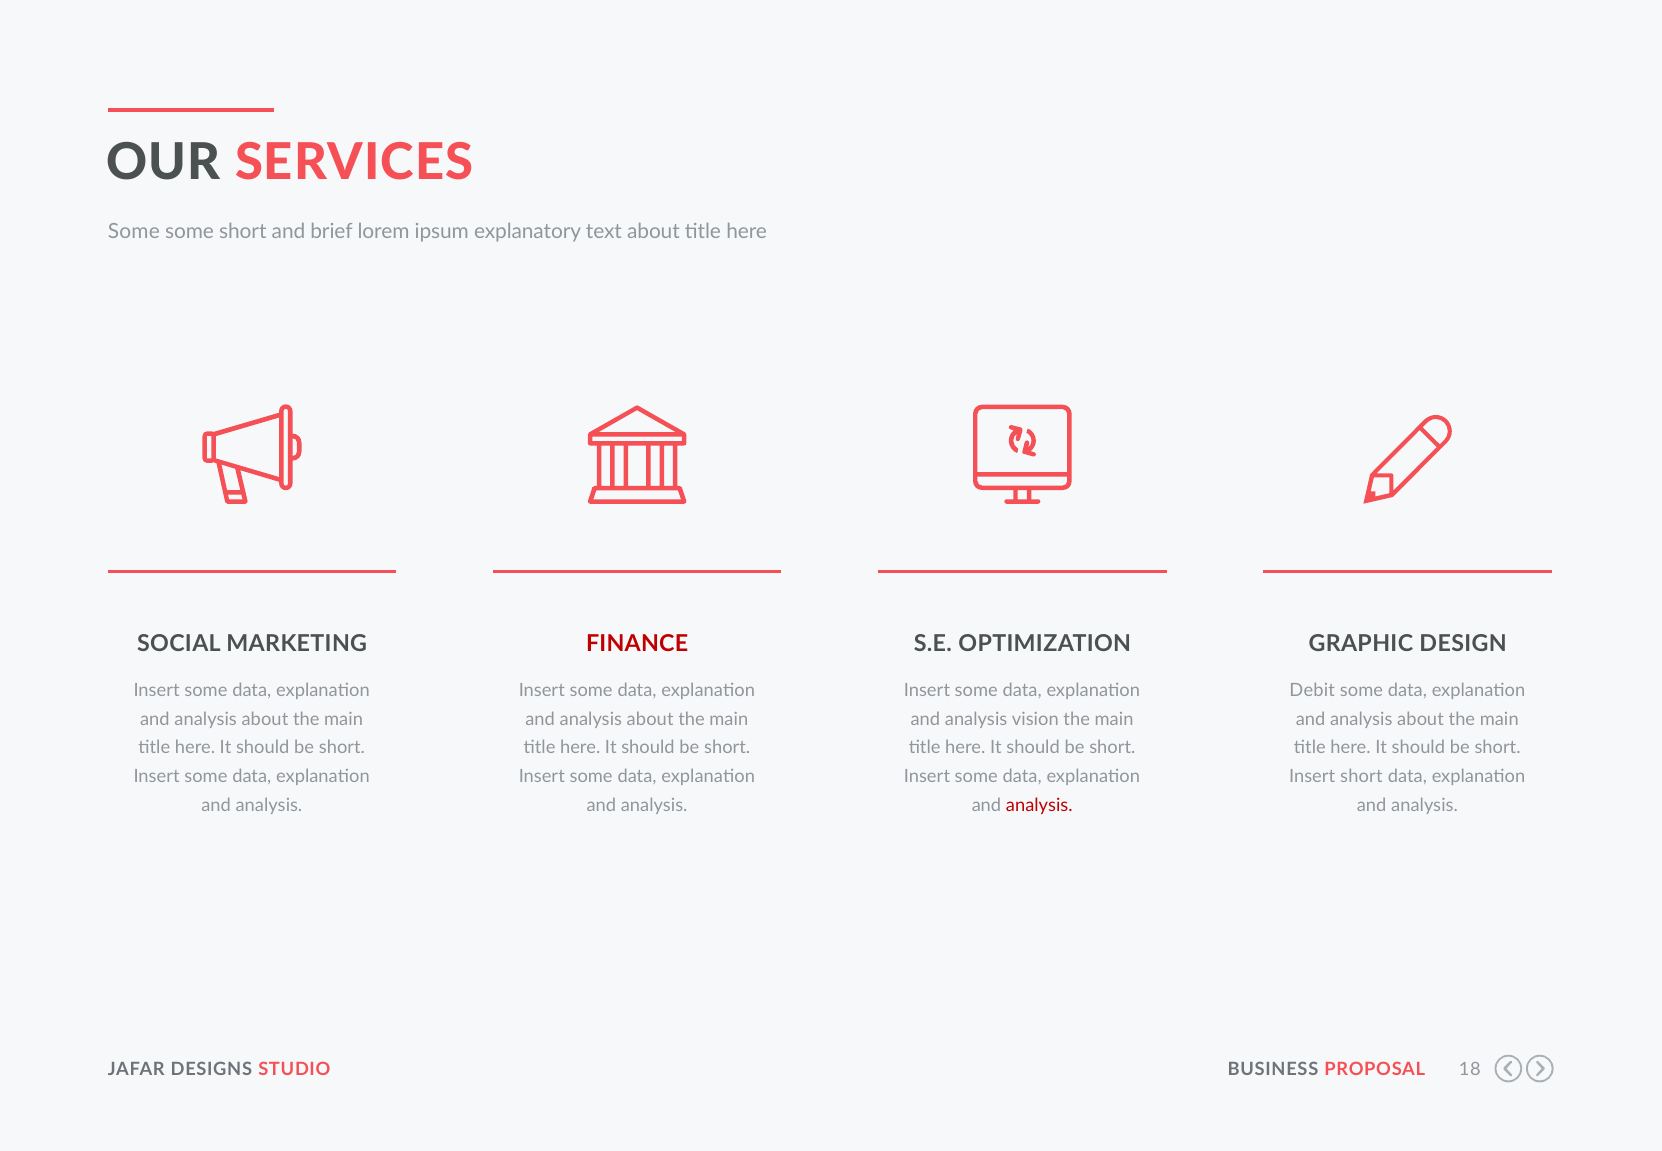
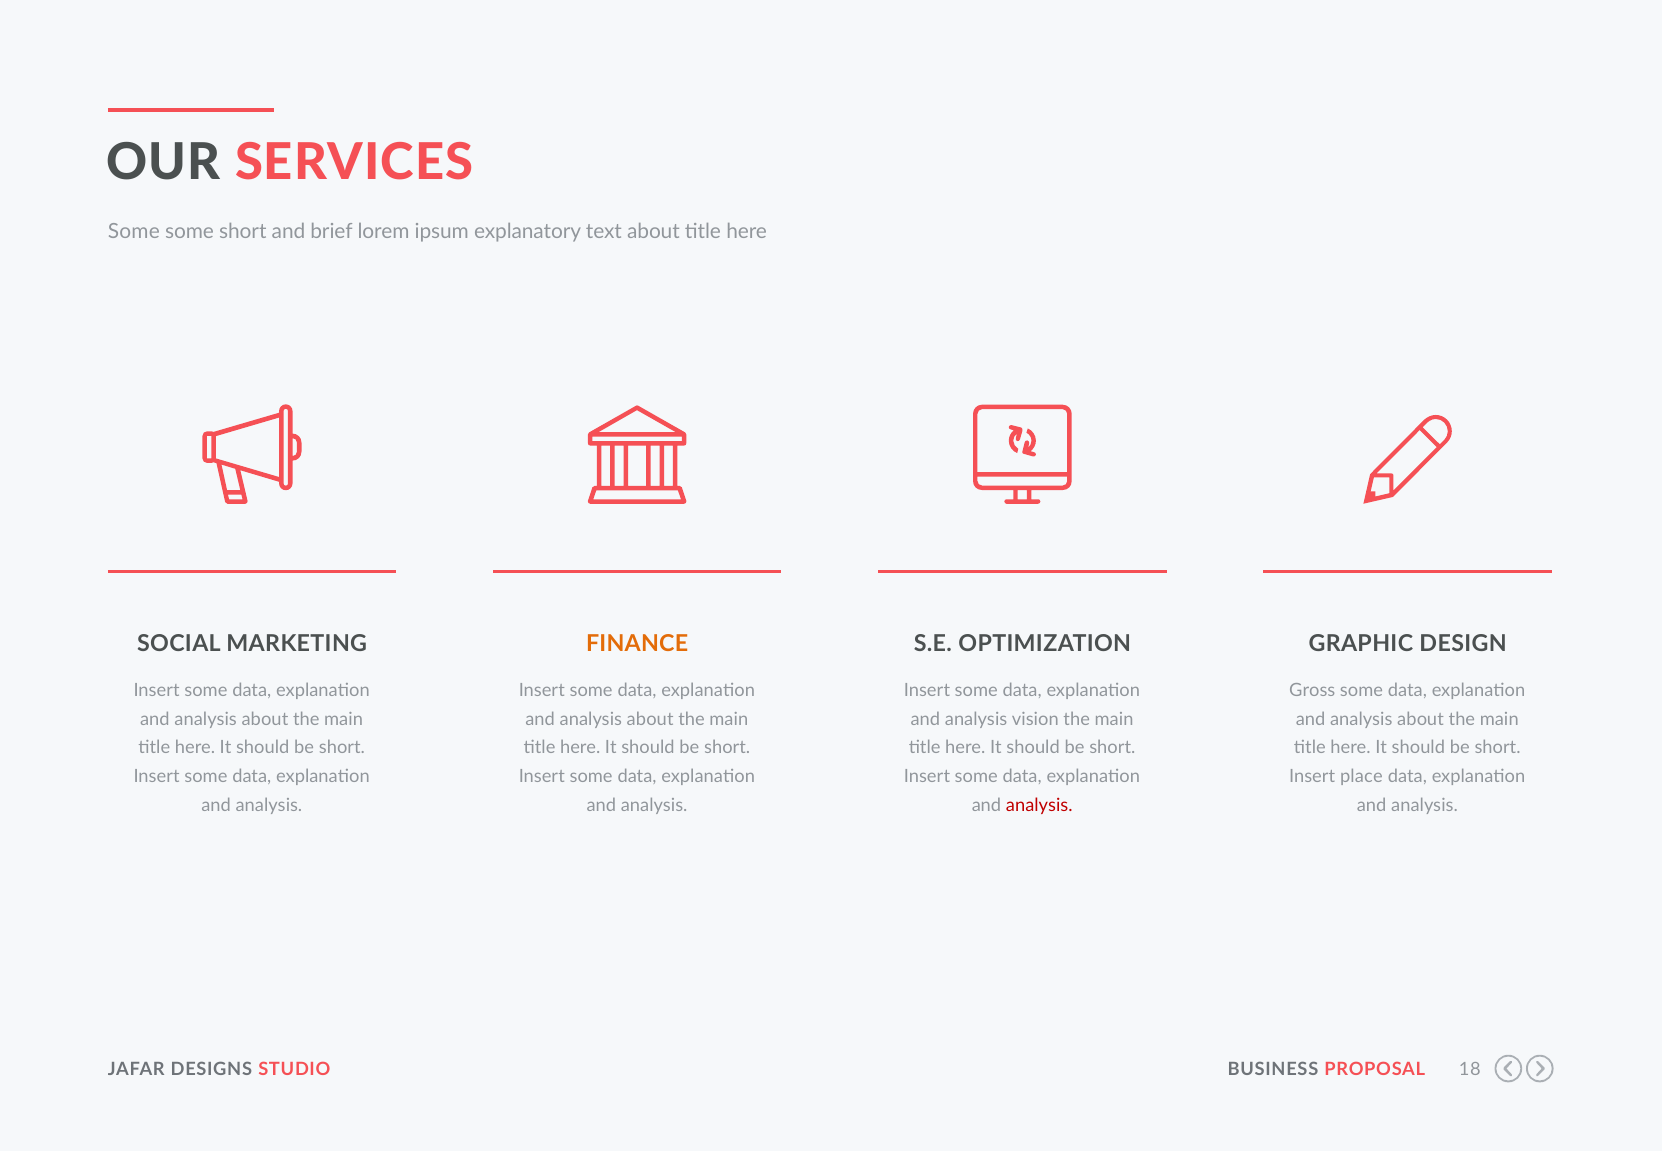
FINANCE colour: red -> orange (637, 643)
Debit: Debit -> Gross (1312, 690)
Insert short: short -> place (1361, 776)
